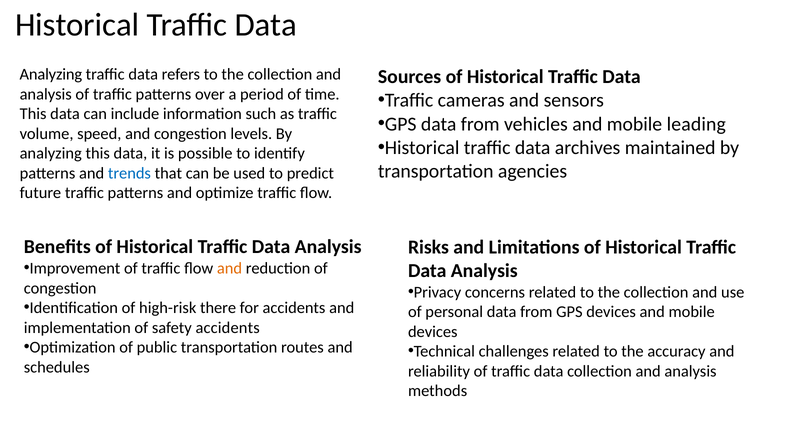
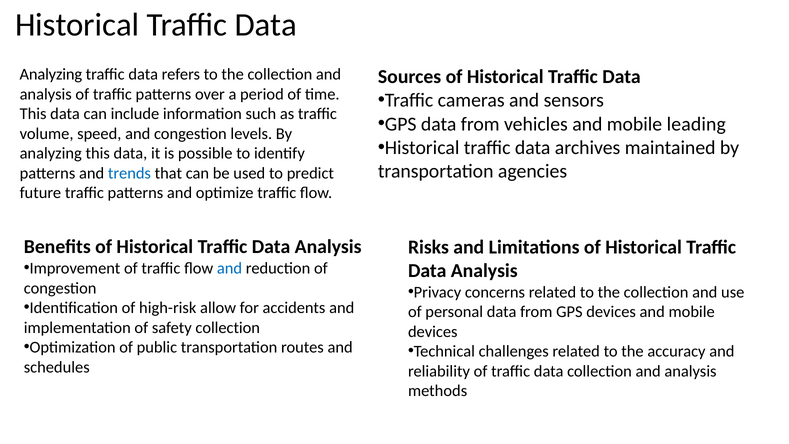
and colour: orange -> blue (230, 268)
there: there -> allow (218, 308)
safety accidents: accidents -> collection (228, 327)
